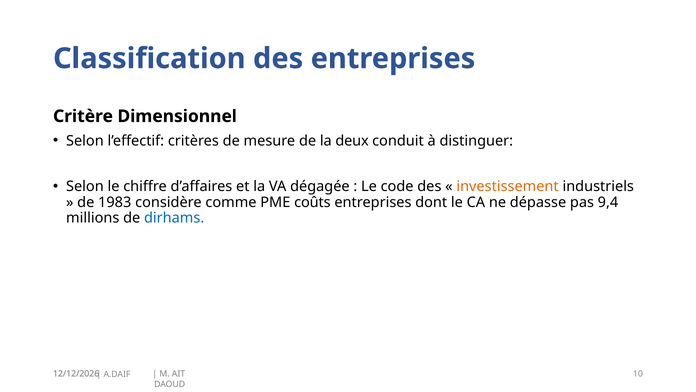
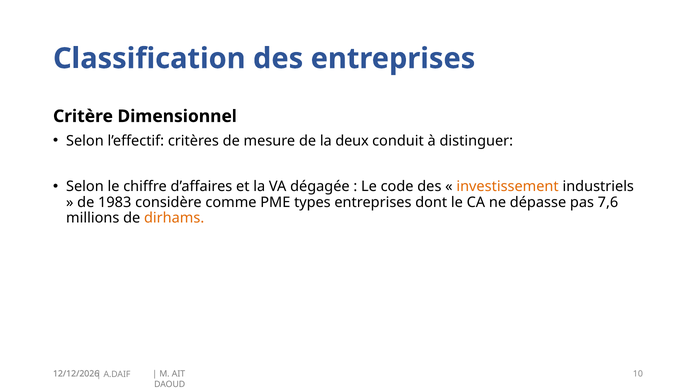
coûts: coûts -> types (312, 202)
9,4: 9,4 -> 7,6 (608, 202)
dirhams colour: blue -> orange (174, 218)
